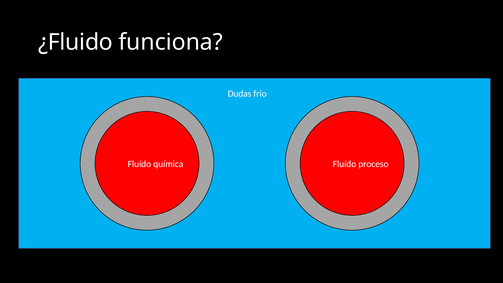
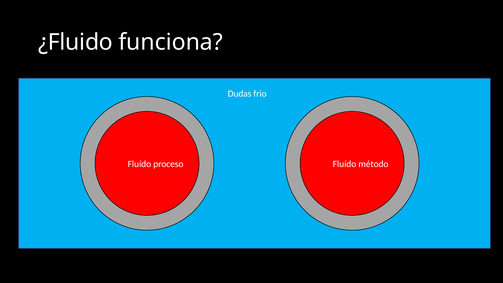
química: química -> proceso (168, 164)
proceso: proceso -> método (373, 164)
